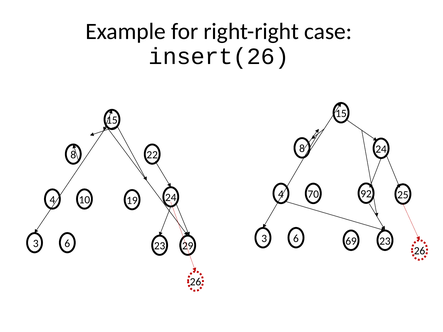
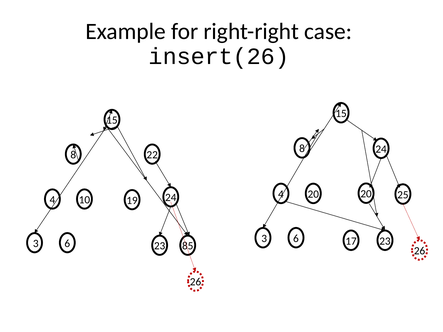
4 92: 92 -> 20 (366, 194)
24 70: 70 -> 20 (313, 194)
69: 69 -> 17 (351, 241)
29: 29 -> 85 (188, 246)
